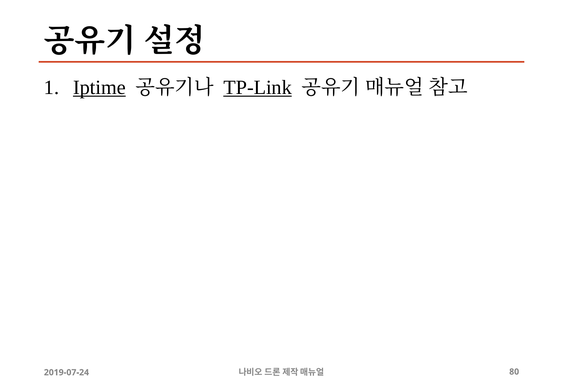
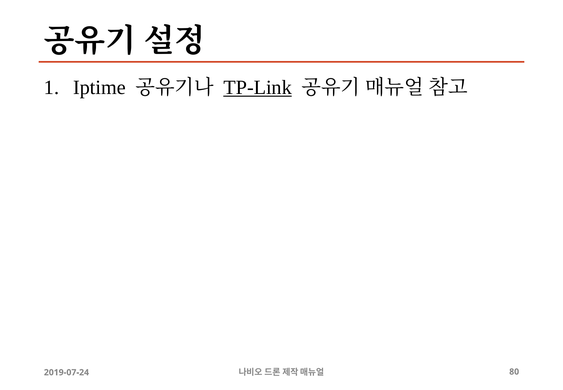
Iptime underline: present -> none (99, 87)
